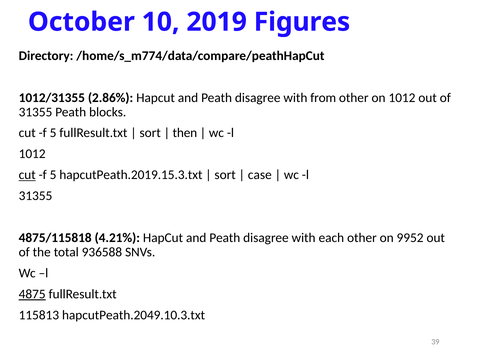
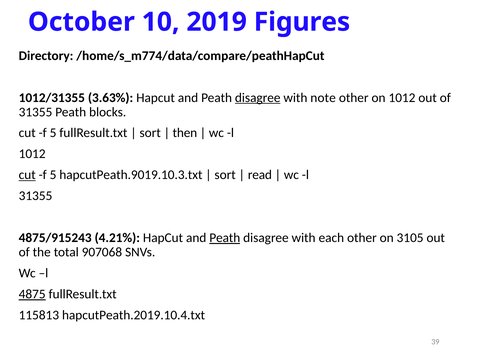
2.86%: 2.86% -> 3.63% (111, 98)
disagree underline: none -> present (258, 98)
from: from -> note (323, 98)
hapcutPeath.2019.15.3.txt: hapcutPeath.2019.15.3.txt -> hapcutPeath.9019.10.3.txt (131, 175)
case: case -> read (260, 175)
4875/115818: 4875/115818 -> 4875/915243 (55, 238)
Peath underline: none -> present (225, 238)
9952: 9952 -> 3105 (410, 238)
936588: 936588 -> 907068 (102, 252)
hapcutPeath.2049.10.3.txt: hapcutPeath.2049.10.3.txt -> hapcutPeath.2019.10.4.txt (134, 315)
